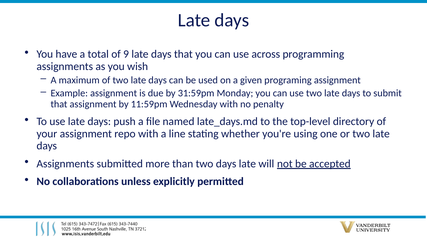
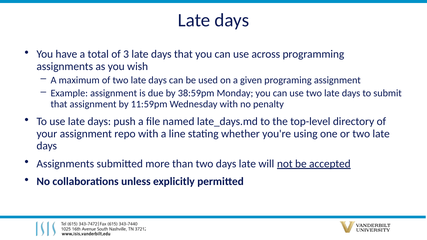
9: 9 -> 3 (126, 54)
31:59pm: 31:59pm -> 38:59pm (196, 93)
